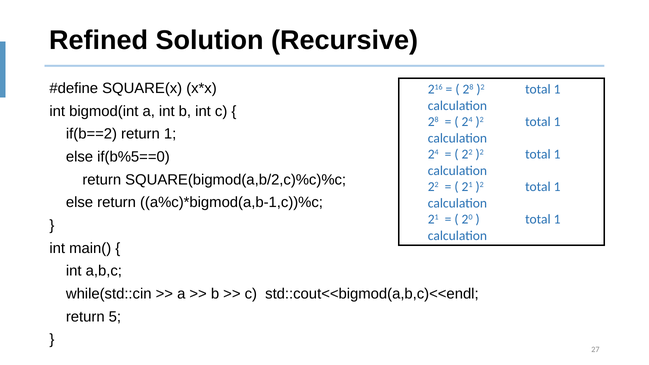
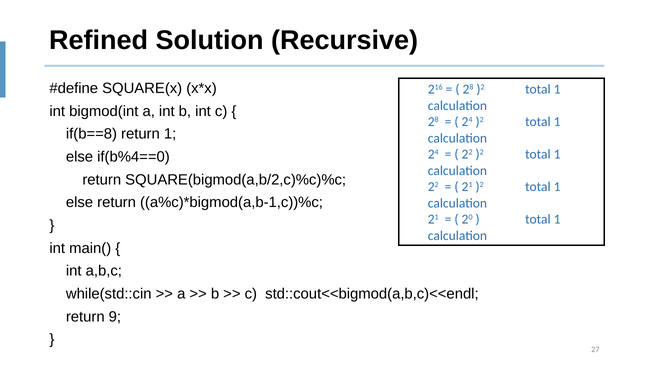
if(b==2: if(b==2 -> if(b==8 (91, 134)
if(b%5==0: if(b%5==0 -> if(b%4==0 (133, 157)
5: 5 -> 9 (115, 317)
